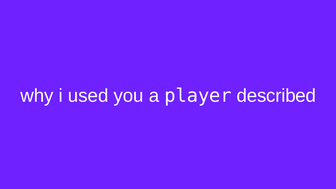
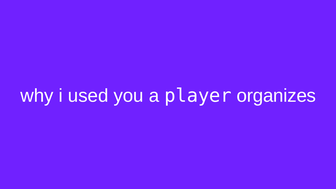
described: described -> organizes (276, 96)
